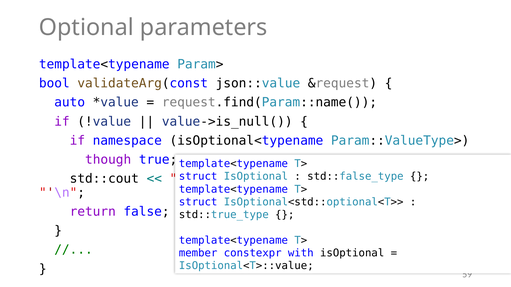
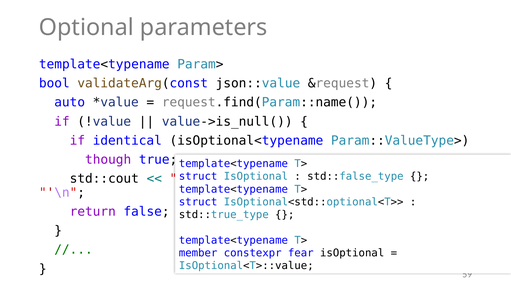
namespace: namespace -> identical (127, 141)
with: with -> fear (301, 253)
